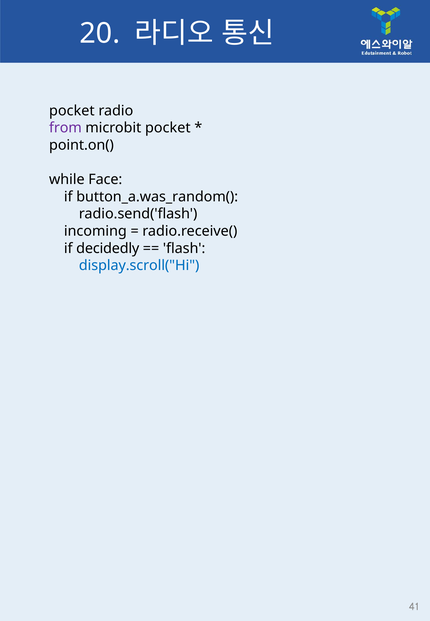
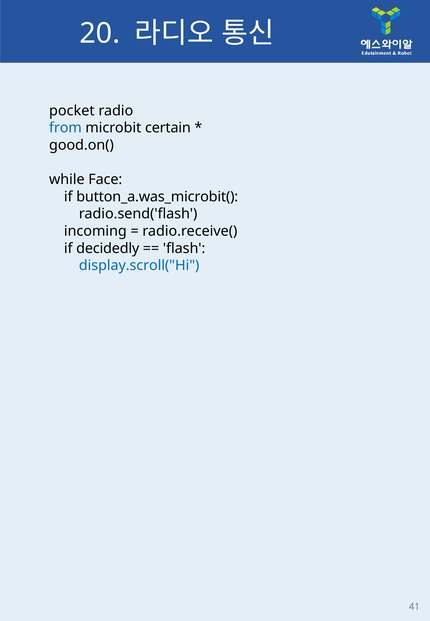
from colour: purple -> blue (65, 128)
microbit pocket: pocket -> certain (168, 128)
point.on(: point.on( -> good.on( (81, 145)
button_a.was_random(: button_a.was_random( -> button_a.was_microbit( (157, 197)
